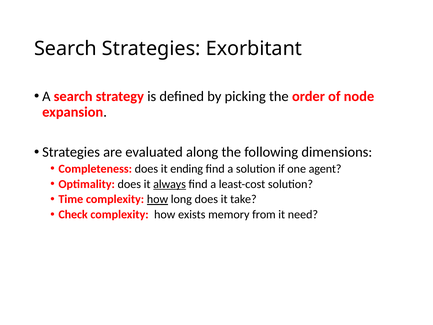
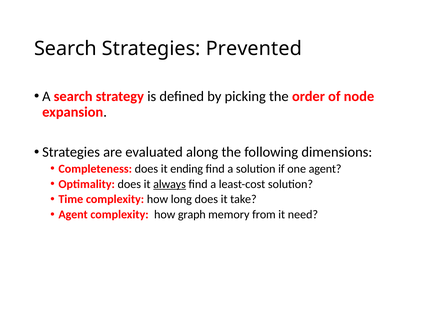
Exorbitant: Exorbitant -> Prevented (254, 49)
how underline: present -> none (157, 199)
Check: Check -> Agent (73, 214)
exists: exists -> graph (192, 214)
